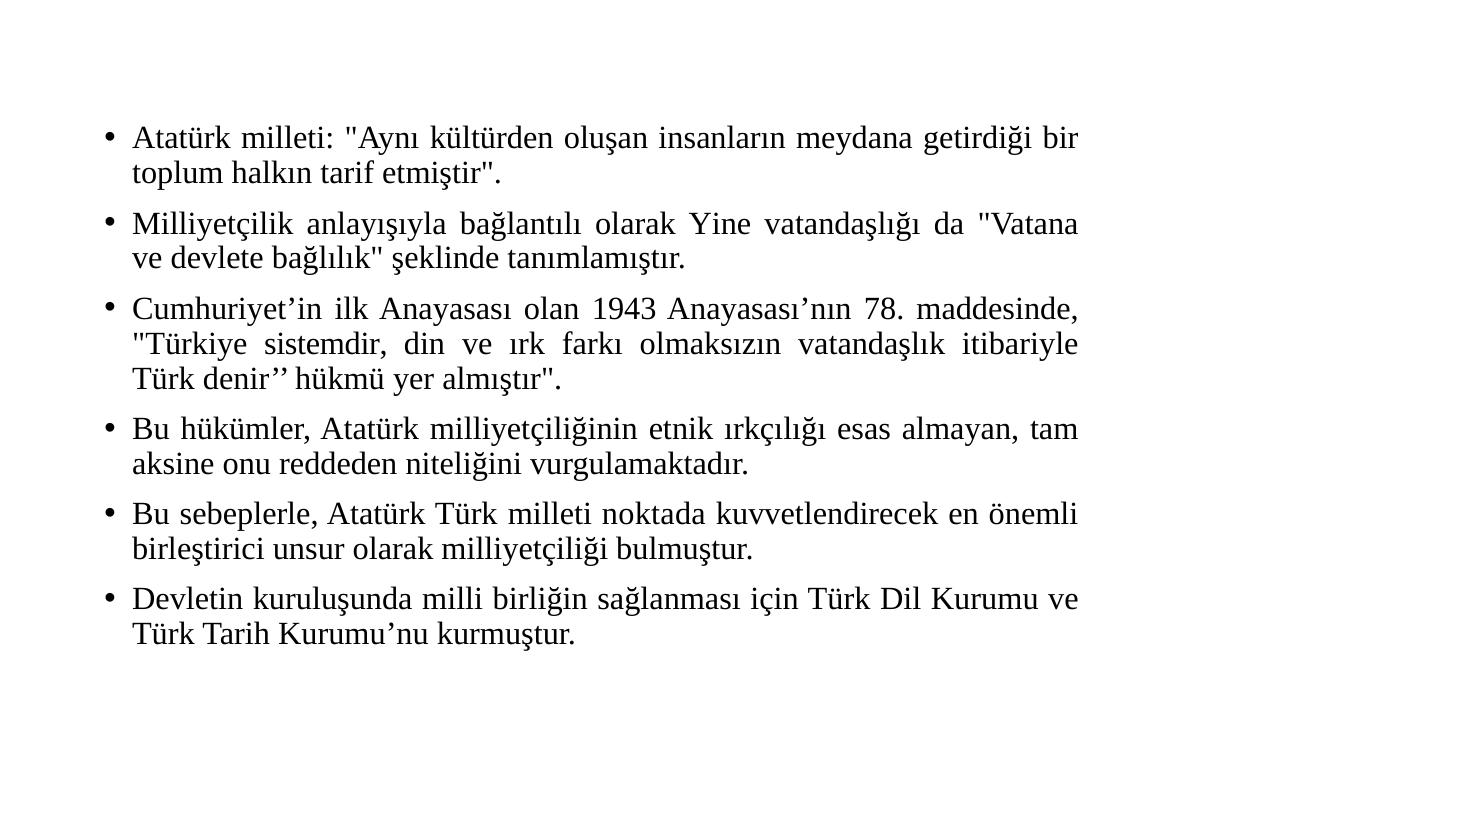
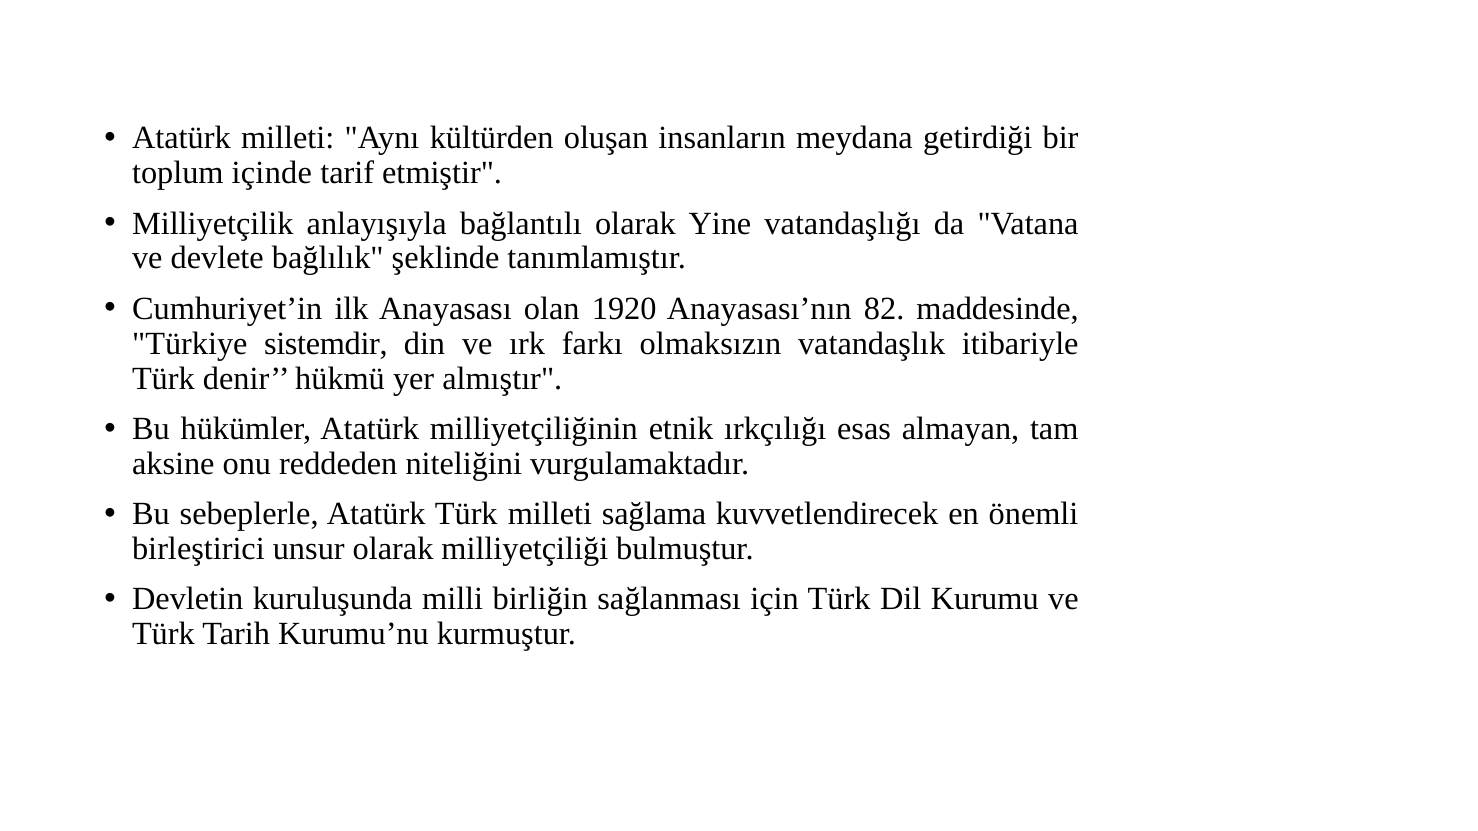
halkın: halkın -> içinde (272, 173)
1943: 1943 -> 1920 (624, 309)
78: 78 -> 82 (884, 309)
noktada: noktada -> sağlama (654, 514)
